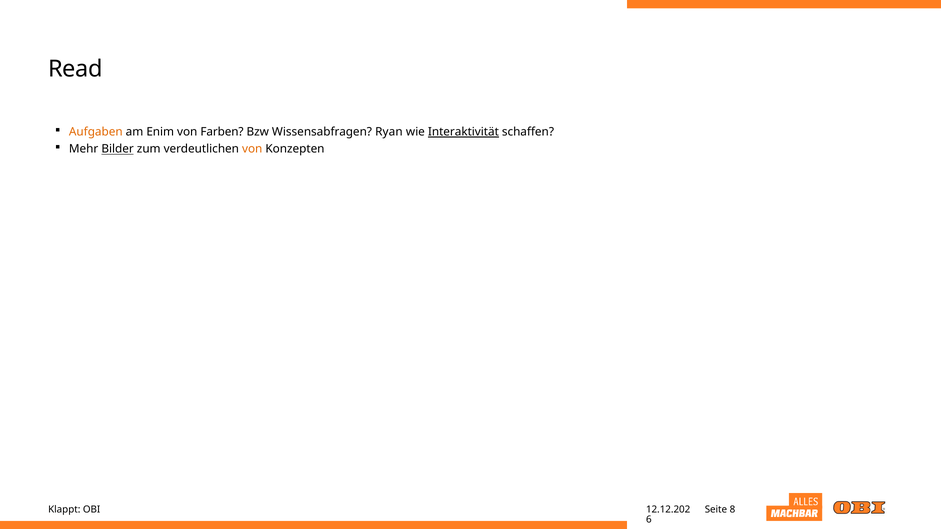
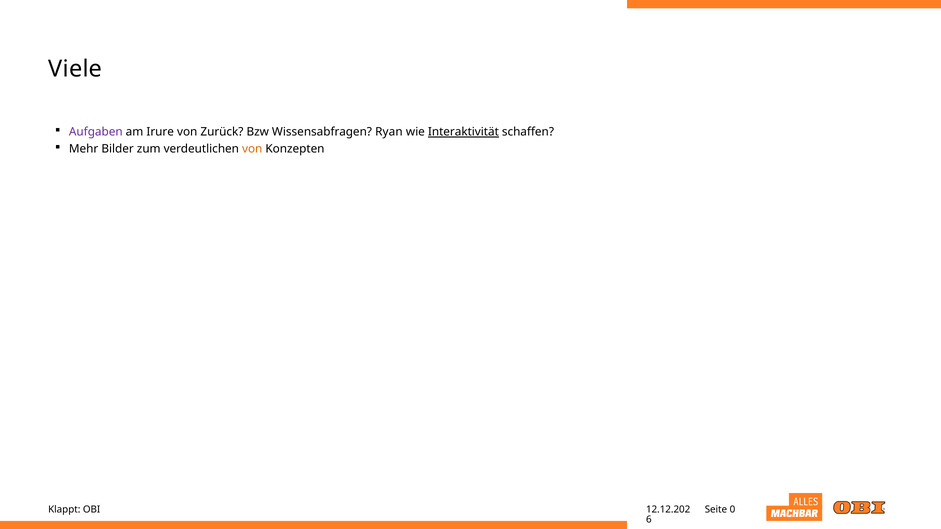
Read: Read -> Viele (75, 69)
Aufgaben colour: orange -> purple (96, 132)
Enim: Enim -> Irure (160, 132)
Farben: Farben -> Zurück (222, 132)
Bilder underline: present -> none (118, 149)
8: 8 -> 0 (732, 510)
